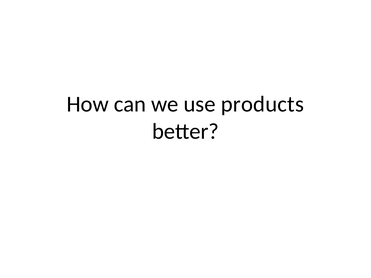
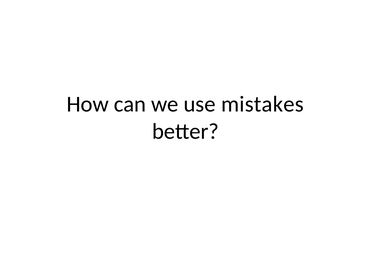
products: products -> mistakes (262, 104)
